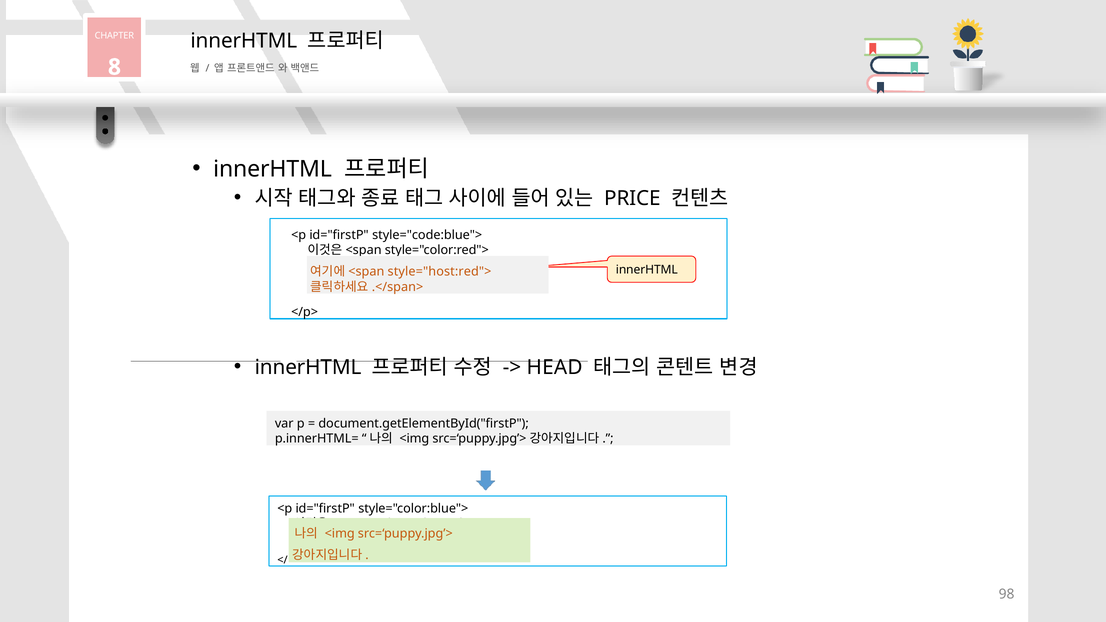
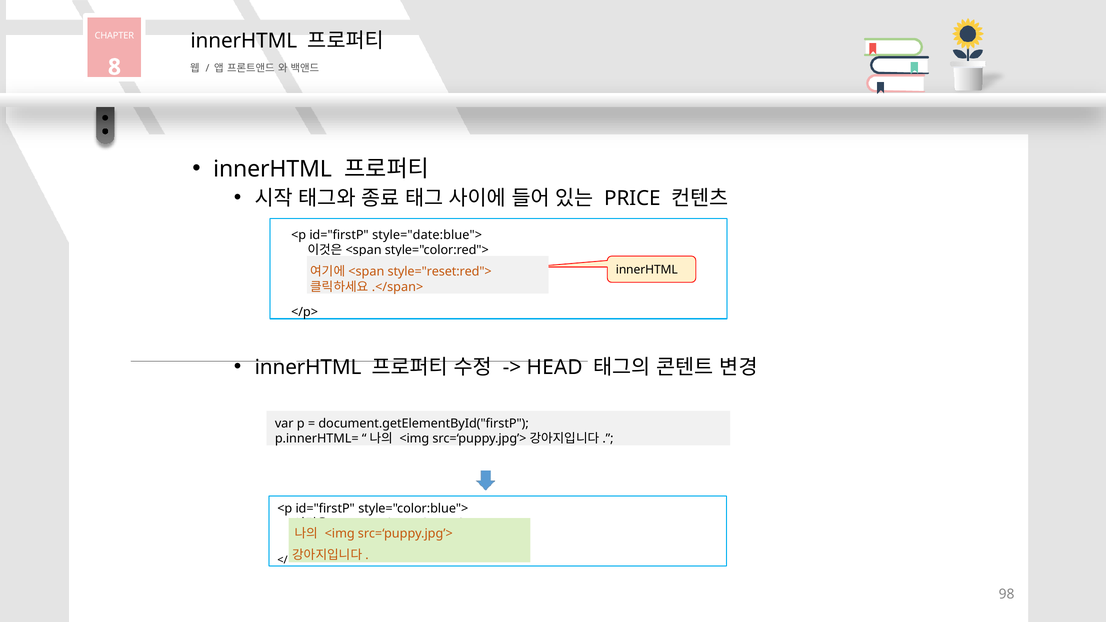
style="code:blue">: style="code:blue"> -> style="date:blue"> (427, 235)
style="host:red">: style="host:red"> -> style="reset:red"> (440, 272)
